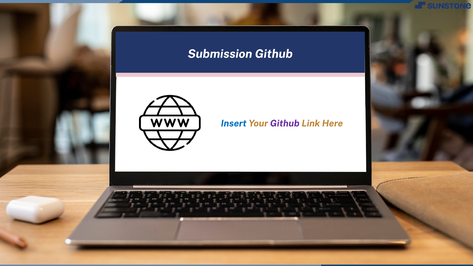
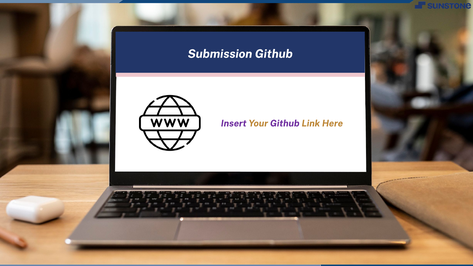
Insert colour: blue -> purple (234, 123)
